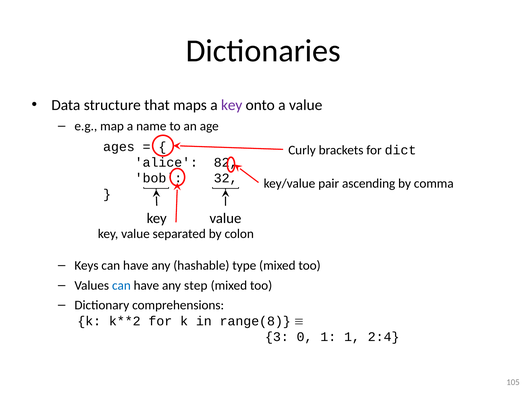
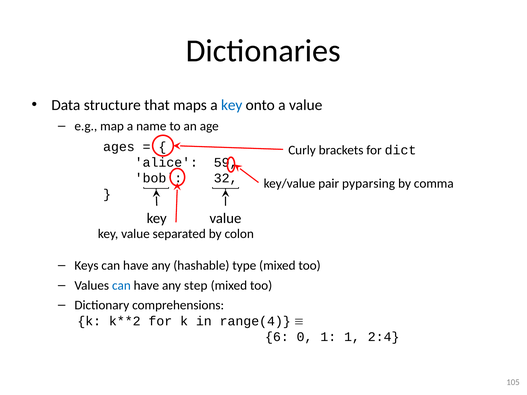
key colour: purple -> blue (232, 105)
82: 82 -> 59 (226, 163)
ascending: ascending -> pyparsing (369, 184)
range(8: range(8 -> range(4 (255, 321)
3: 3 -> 6 (277, 337)
